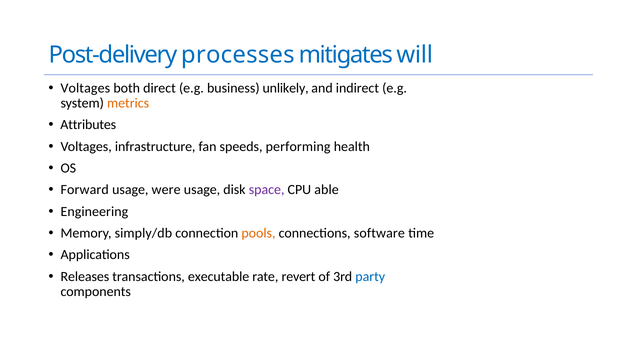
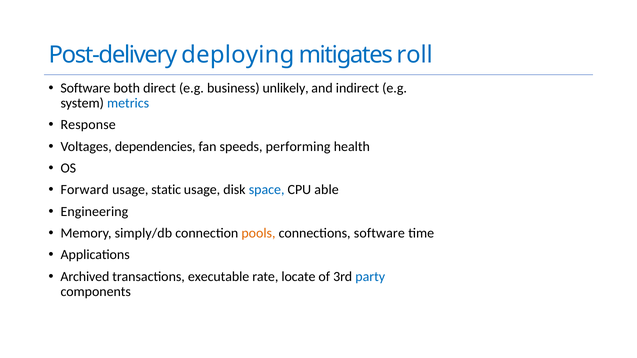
processes: processes -> deploying (238, 55)
will: will -> roll (415, 55)
Voltages: Voltages -> Software (85, 88)
metrics colour: orange -> blue (128, 103)
Attributes: Attributes -> Response (88, 125)
infrastructure: infrastructure -> dependencies (155, 147)
were: were -> static (166, 190)
space colour: purple -> blue (267, 190)
Releases: Releases -> Archived (85, 277)
revert: revert -> locate (298, 277)
